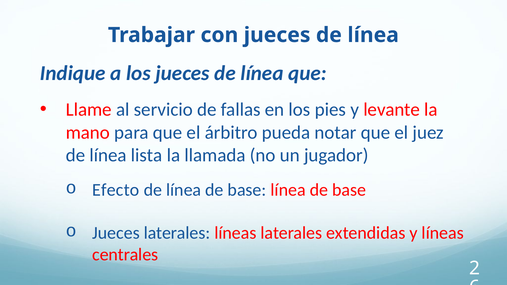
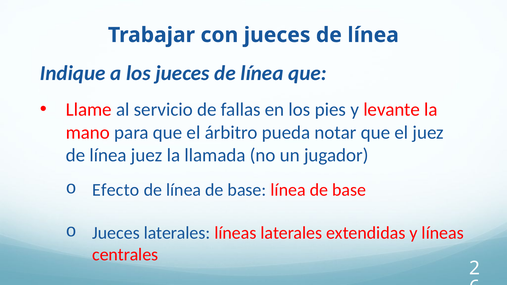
línea lista: lista -> juez (147, 155)
